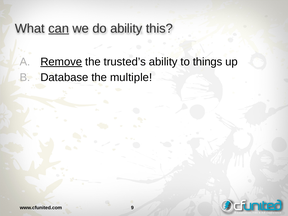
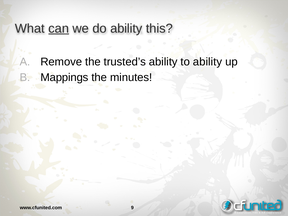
Remove underline: present -> none (61, 62)
to things: things -> ability (208, 62)
Database: Database -> Mappings (64, 77)
multiple: multiple -> minutes (131, 77)
